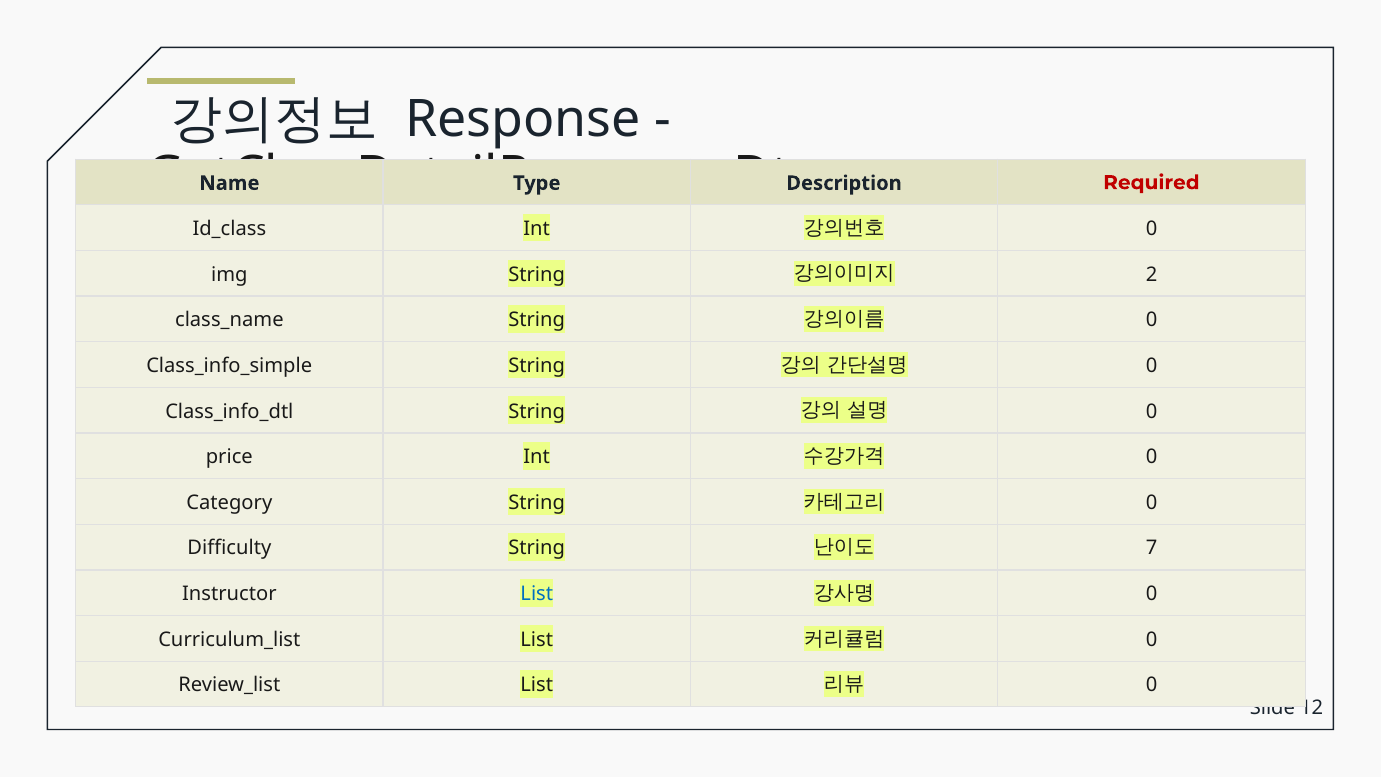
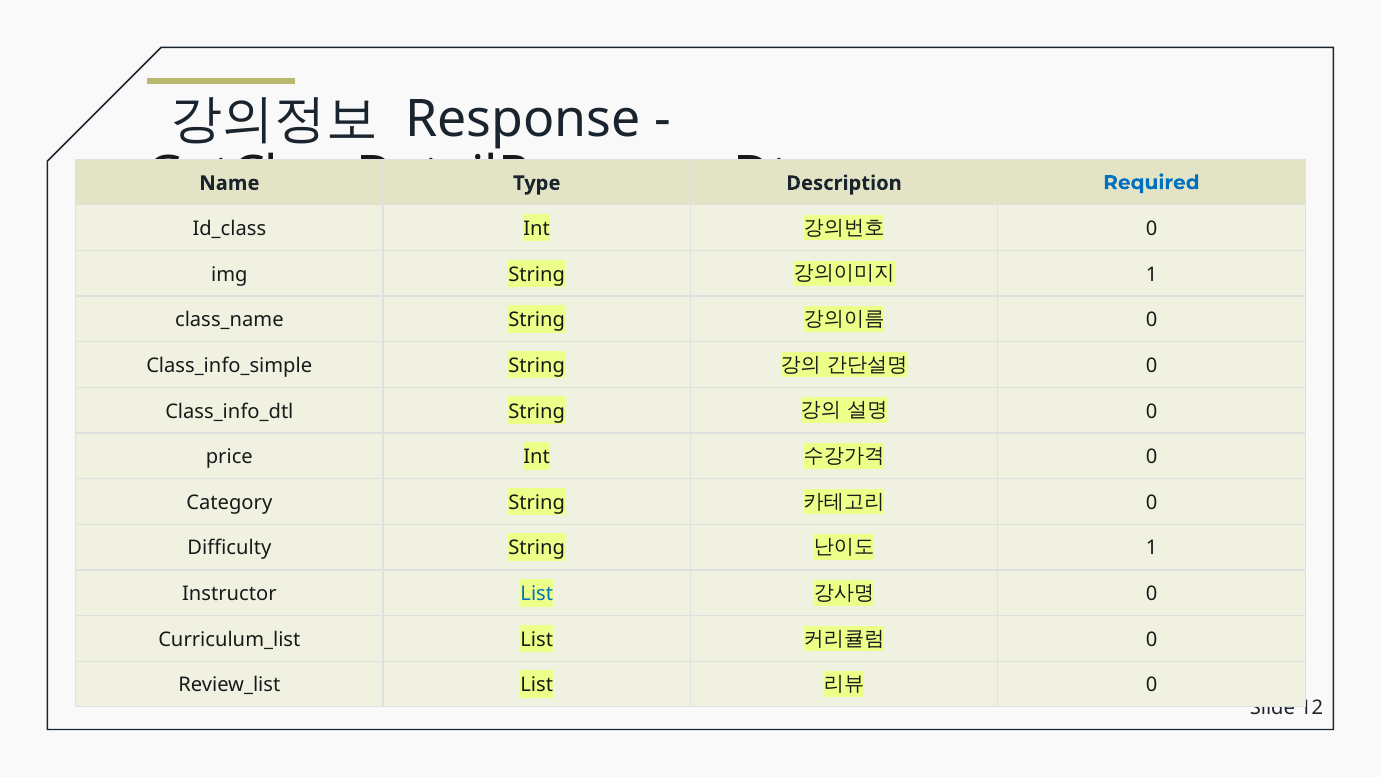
Required colour: red -> blue (1151, 183)
2: 2 -> 1 (1152, 274)
7: 7 -> 1 (1152, 548)
